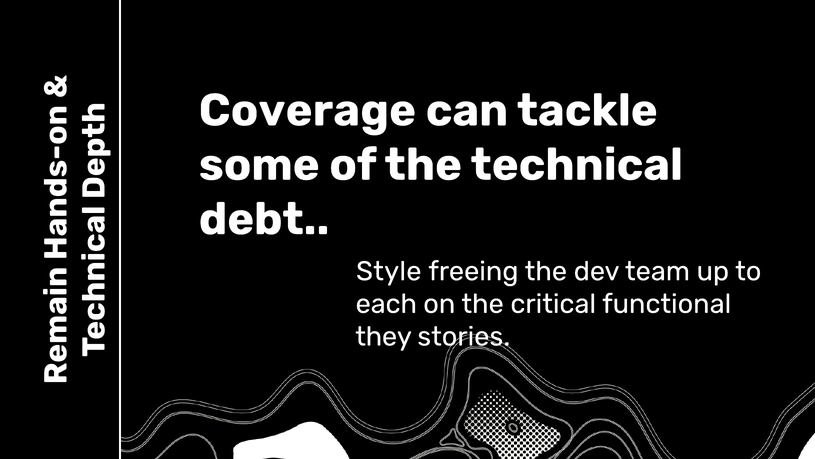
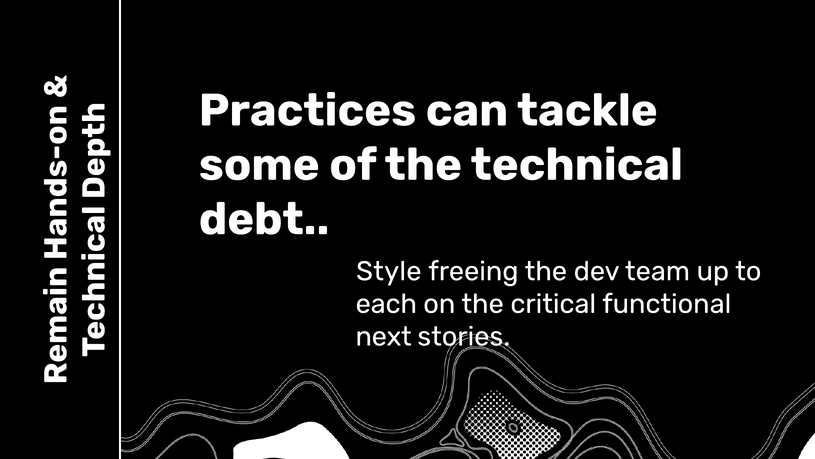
Coverage: Coverage -> Practices (307, 110)
they: they -> next (384, 336)
